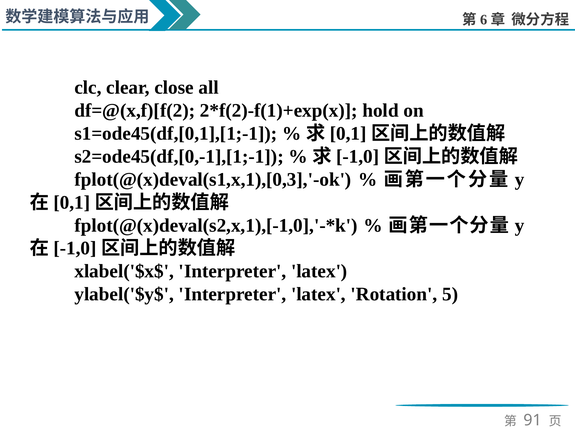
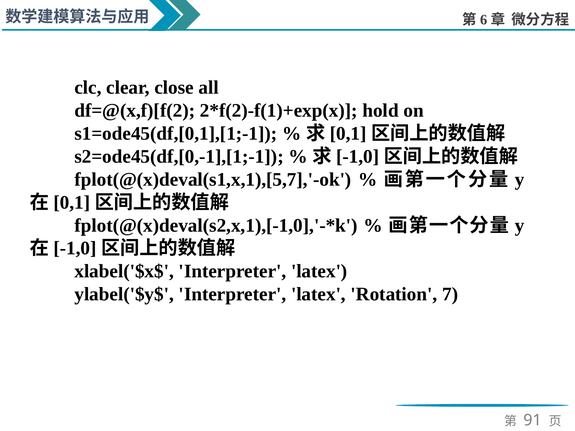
fplot(@(x)deval(s1,x,1),[0,3],'-ok: fplot(@(x)deval(s1,x,1),[0,3],'-ok -> fplot(@(x)deval(s1,x,1),[5,7],'-ok (213, 179)
5: 5 -> 7 (450, 294)
